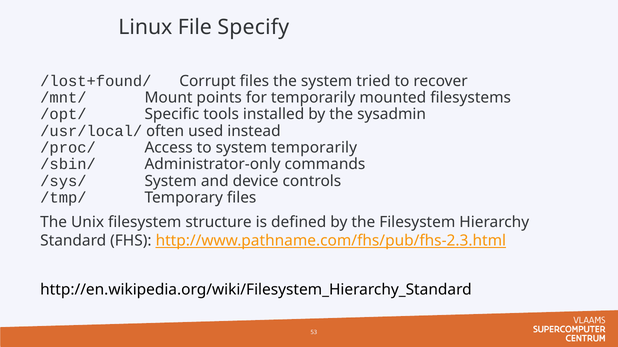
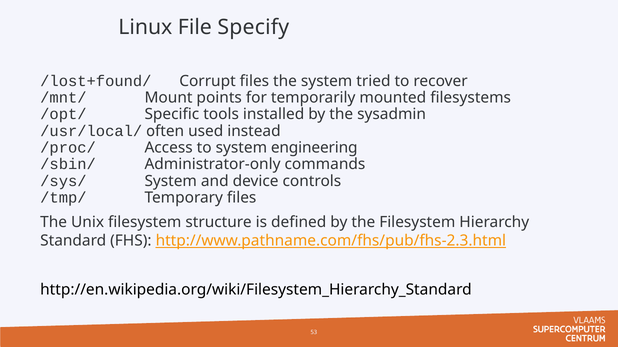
system temporarily: temporarily -> engineering (314, 148)
